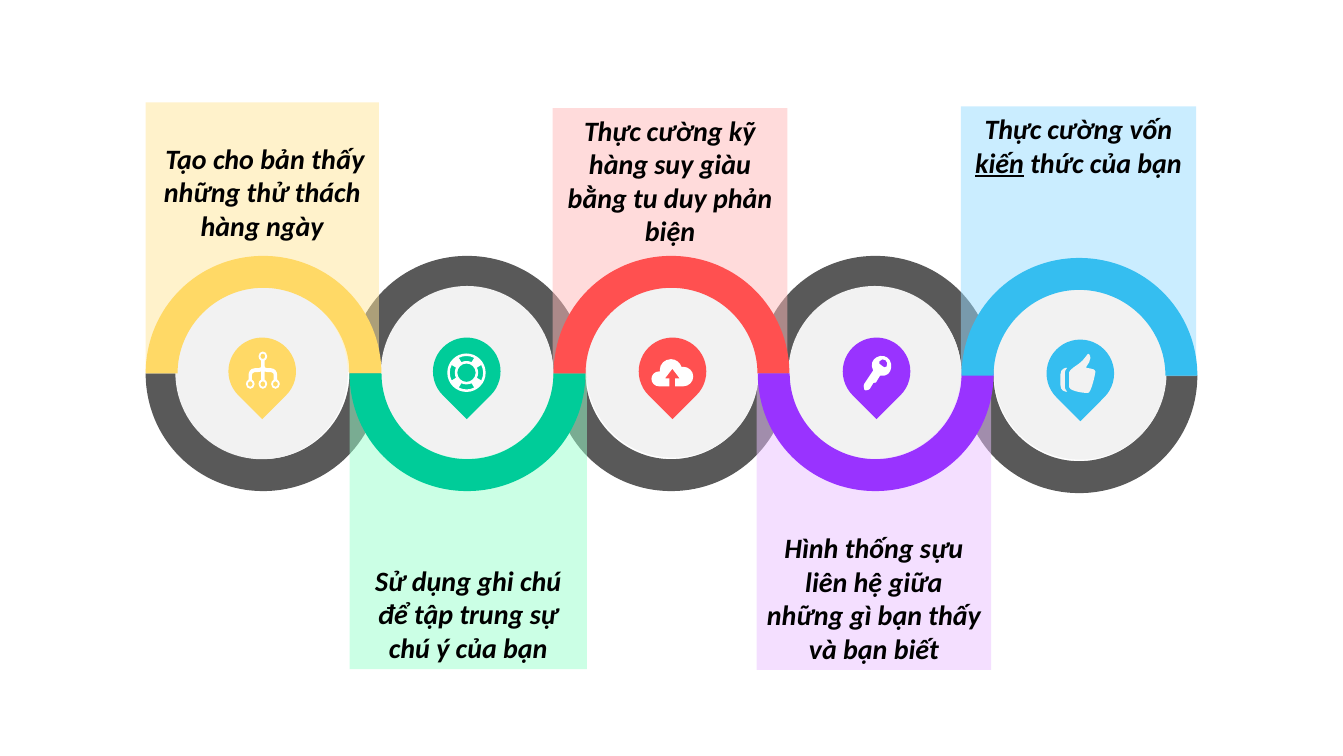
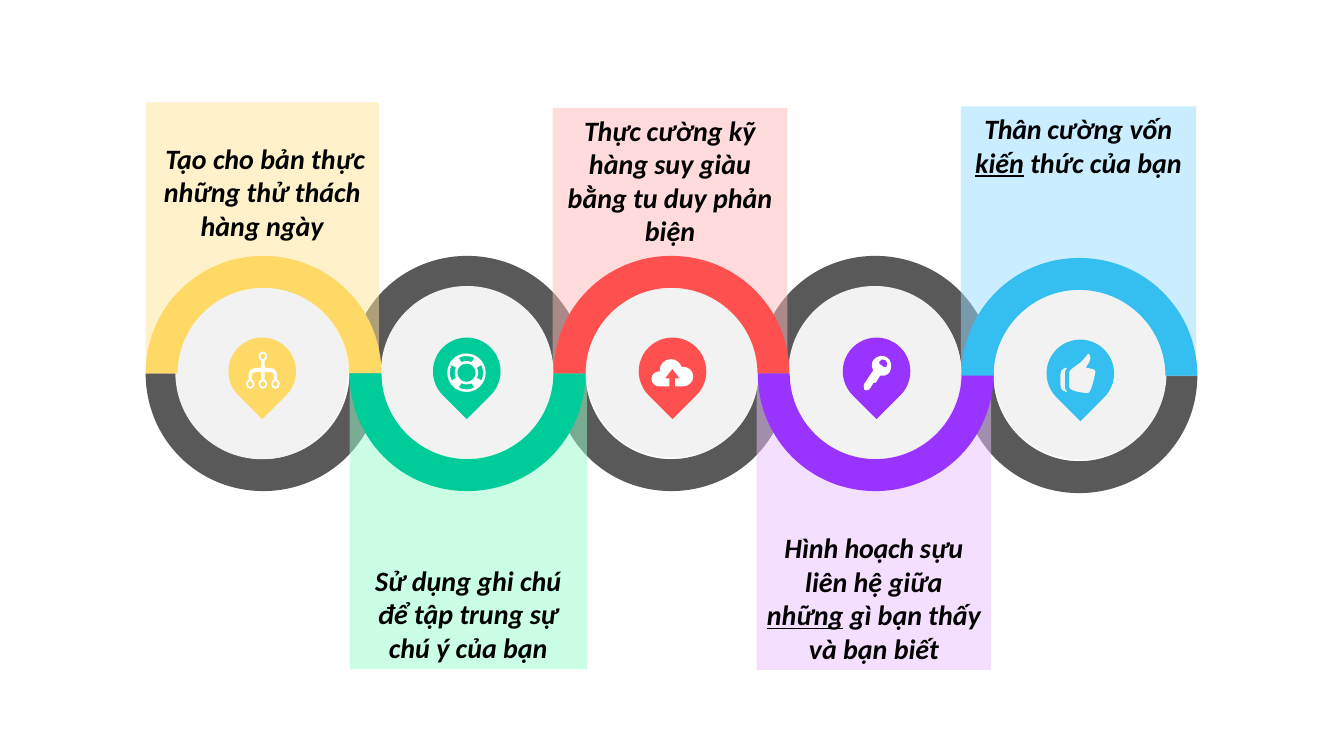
Thực: Thực -> Thân (1013, 130)
bản thấy: thấy -> thực (338, 160)
thống: thống -> hoạch (879, 549)
những underline: none -> present (805, 616)
